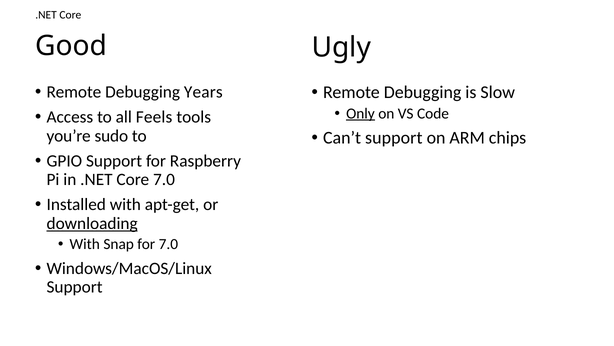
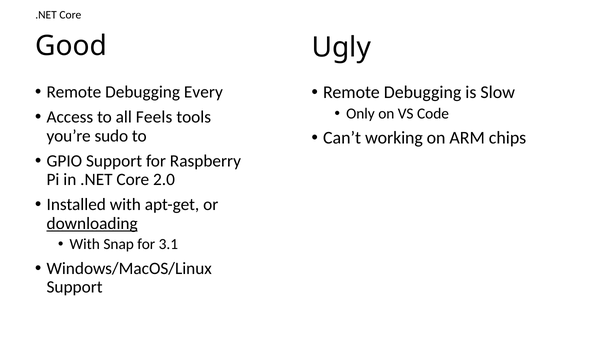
Years: Years -> Every (203, 92)
Only underline: present -> none (360, 113)
Can’t support: support -> working (394, 138)
Core 7.0: 7.0 -> 2.0 (164, 179)
for 7.0: 7.0 -> 3.1 (168, 244)
